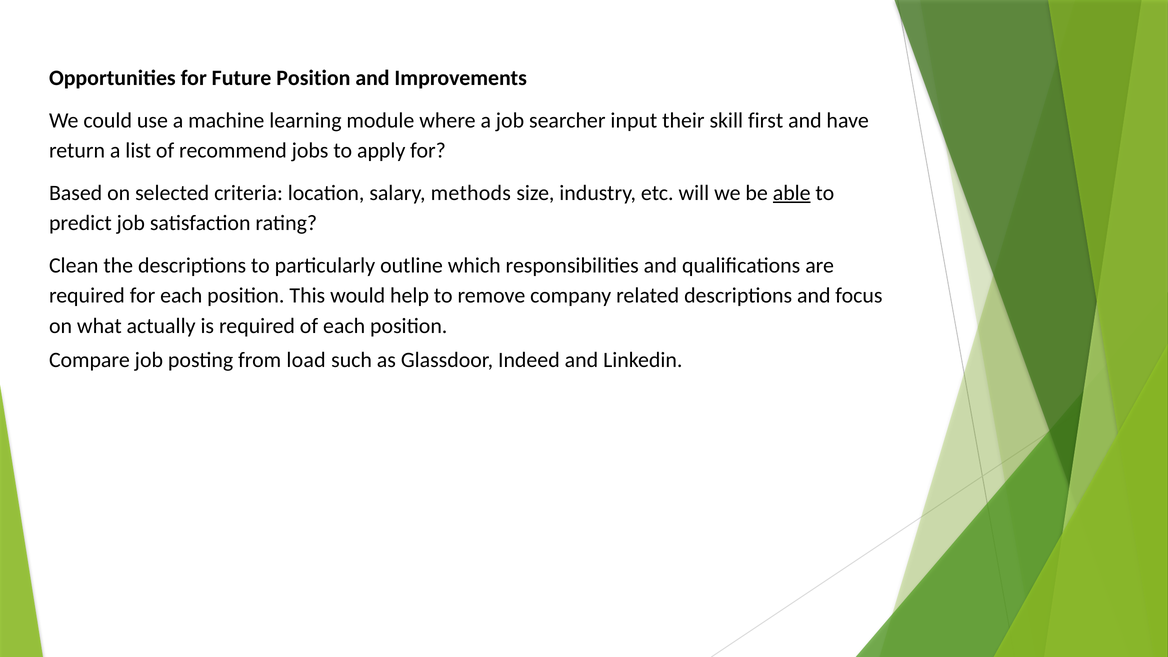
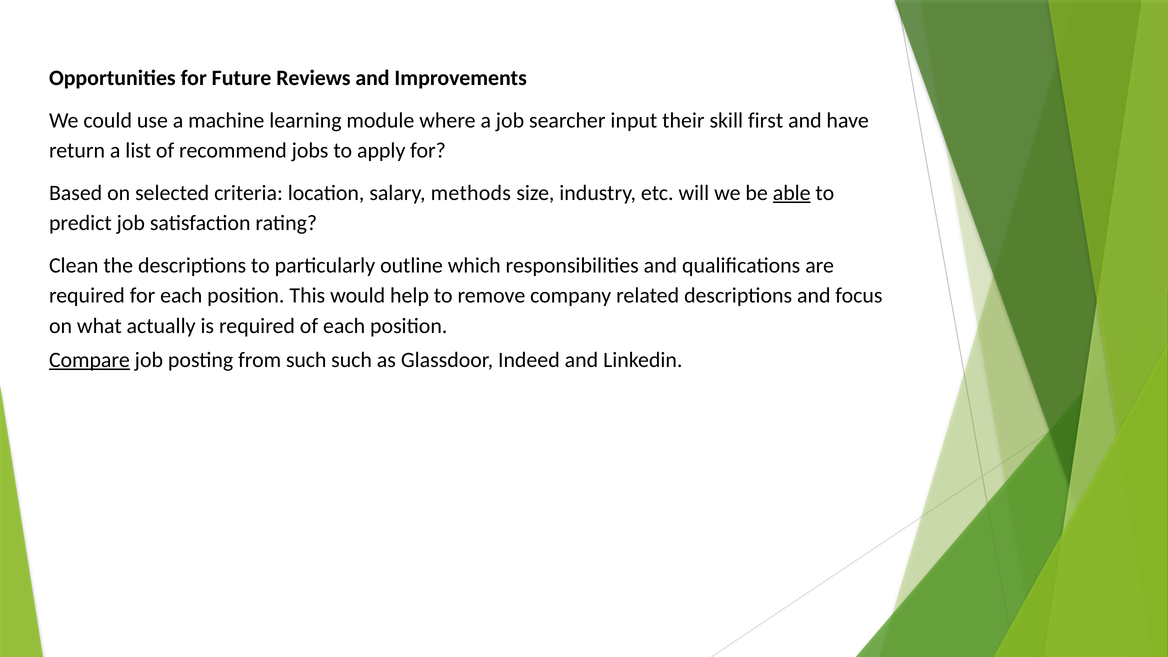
Future Position: Position -> Reviews (313, 78)
Compare underline: none -> present (89, 360)
from load: load -> such (306, 360)
